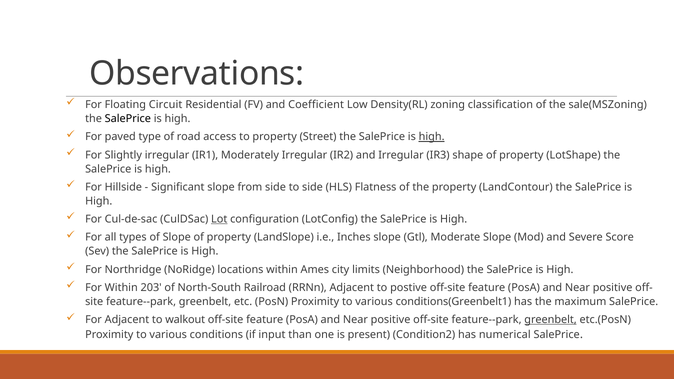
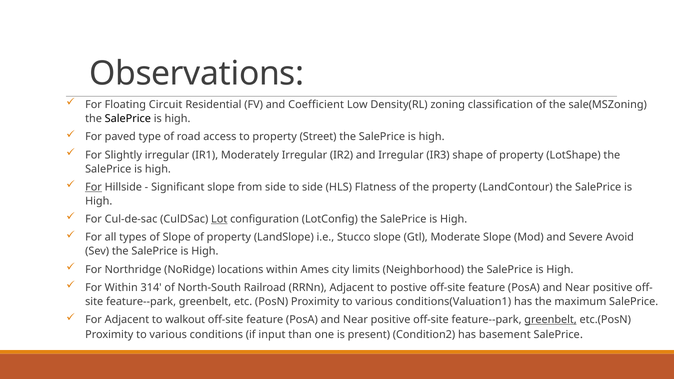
high underline: present -> none (432, 137)
For underline: none -> present (94, 187)
Inches: Inches -> Stucco (354, 237)
Score: Score -> Avoid (620, 237)
203: 203 -> 314 (151, 288)
conditions(Greenbelt1: conditions(Greenbelt1 -> conditions(Valuation1 (453, 302)
numerical: numerical -> basement (505, 335)
